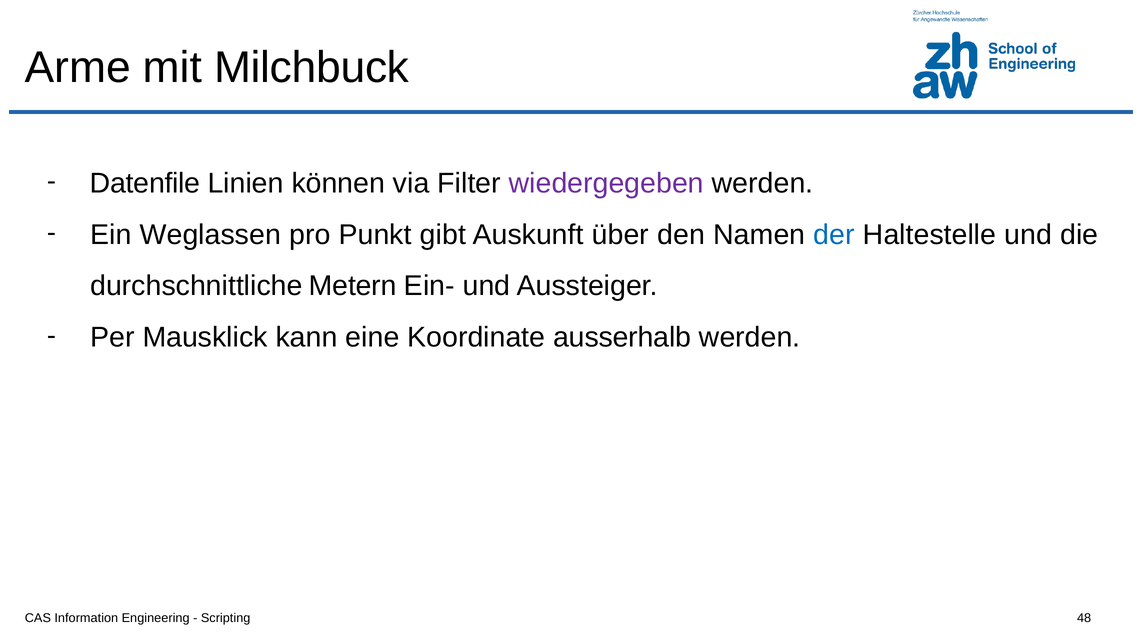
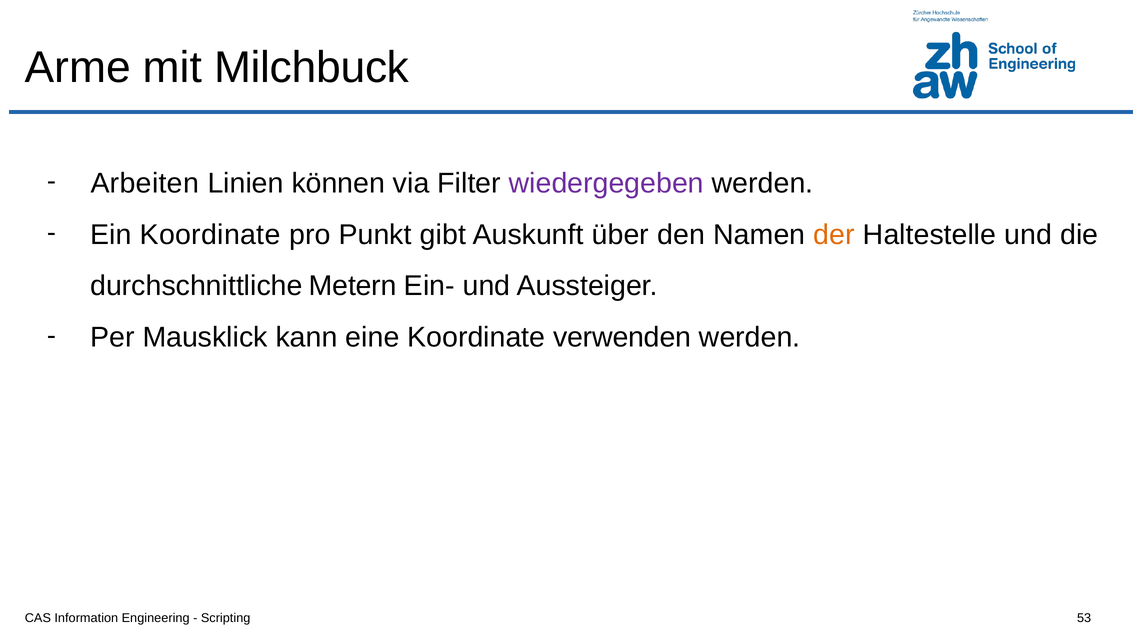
Datenfile: Datenfile -> Arbeiten (145, 183)
Ein Weglassen: Weglassen -> Koordinate (210, 235)
der colour: blue -> orange (834, 235)
ausserhalb: ausserhalb -> verwenden (622, 338)
48: 48 -> 53 (1084, 619)
